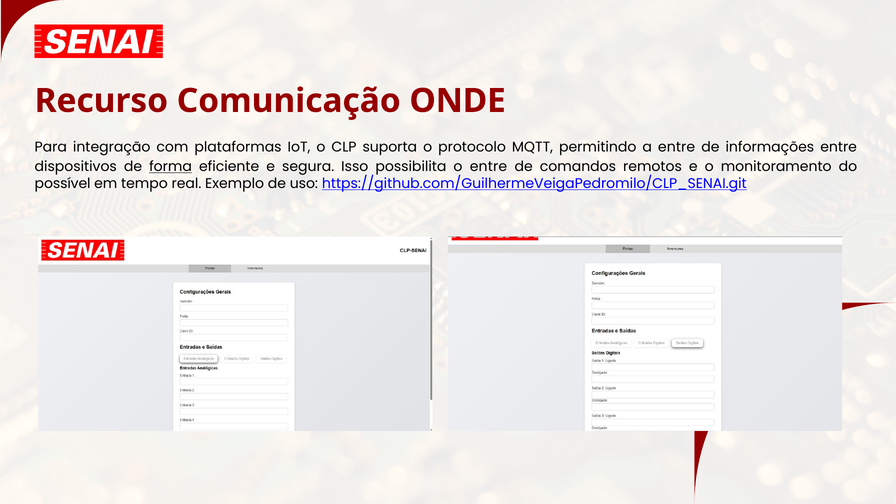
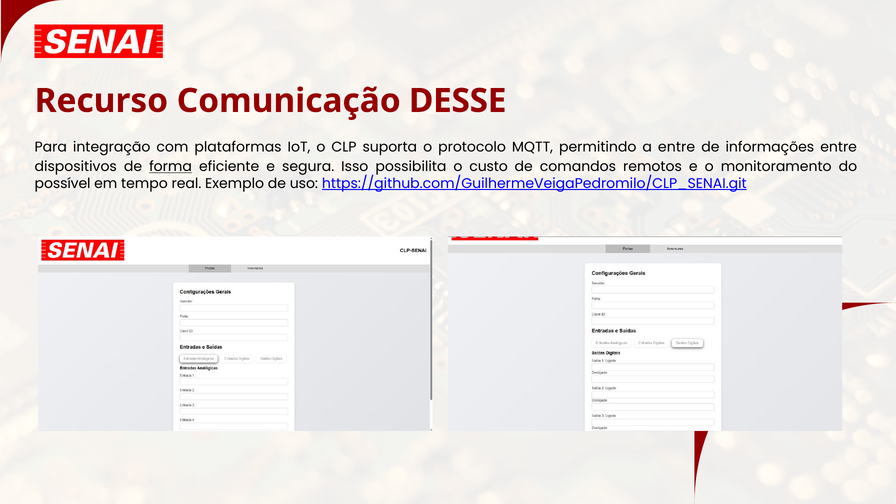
ONDE: ONDE -> DESSE (458, 101)
o entre: entre -> custo (489, 167)
https://github.com/GuilhermeVeigaPedromilo/CLP_SENAI.git underline: none -> present (534, 184)
